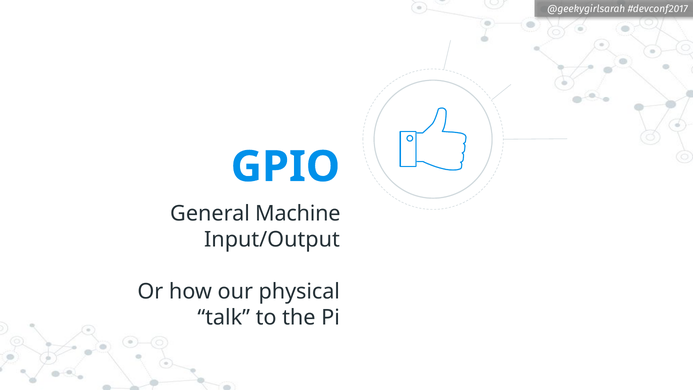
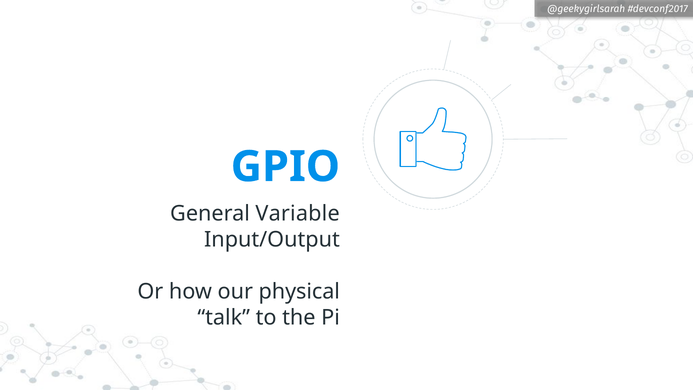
Machine: Machine -> Variable (298, 213)
